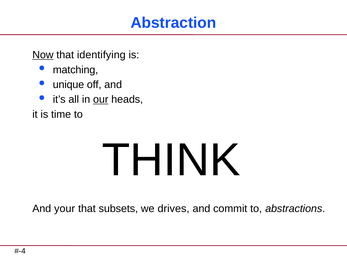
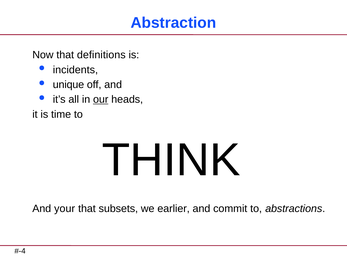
Now underline: present -> none (43, 55)
identifying: identifying -> definitions (101, 55)
matching: matching -> incidents (75, 70)
drives: drives -> earlier (174, 209)
